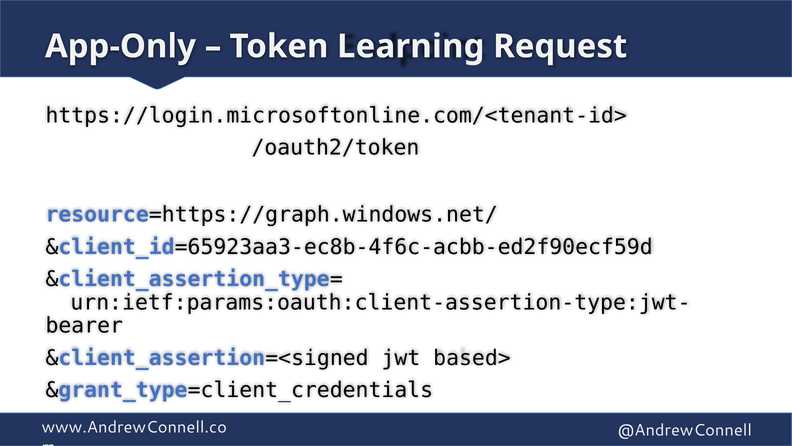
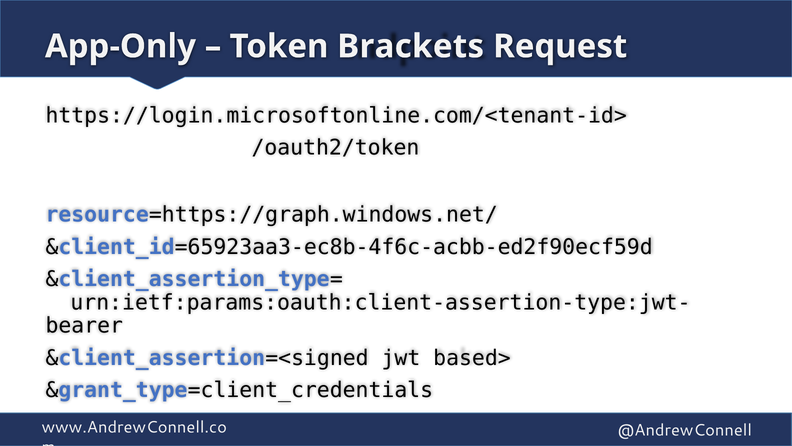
Learning: Learning -> Brackets (411, 46)
